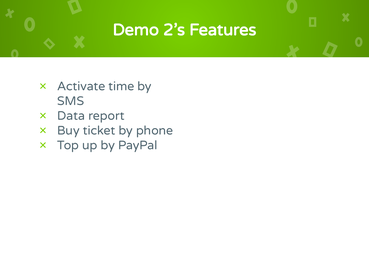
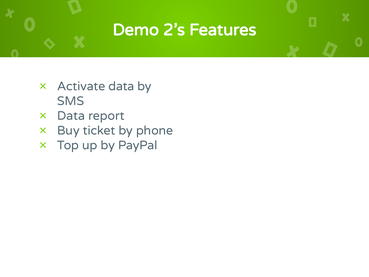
Activate time: time -> data (121, 86)
